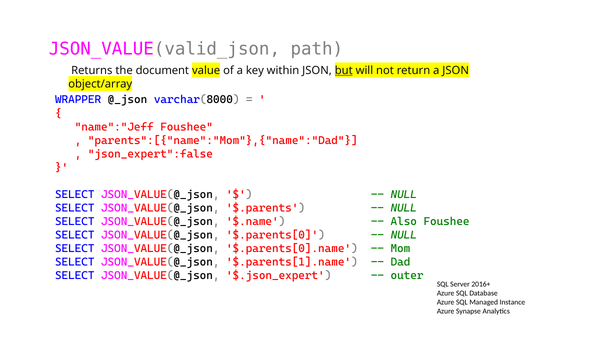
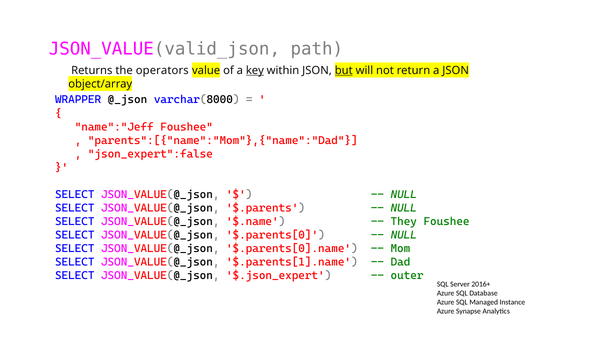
document: document -> operators (162, 70)
key underline: none -> present (255, 70)
Also: Also -> They (404, 221)
